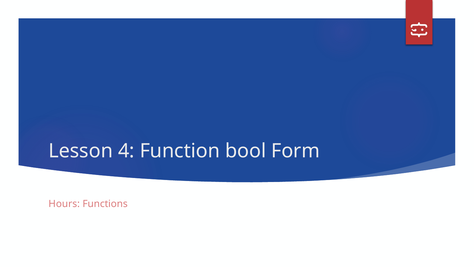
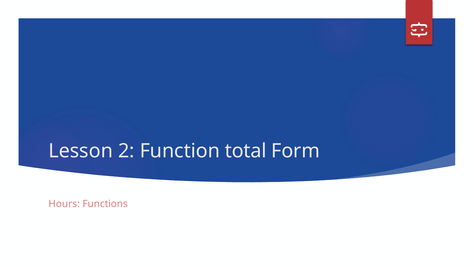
4: 4 -> 2 (126, 151)
bool: bool -> total (246, 151)
